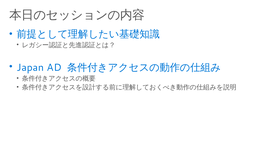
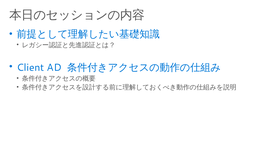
Japan: Japan -> Client (30, 67)
